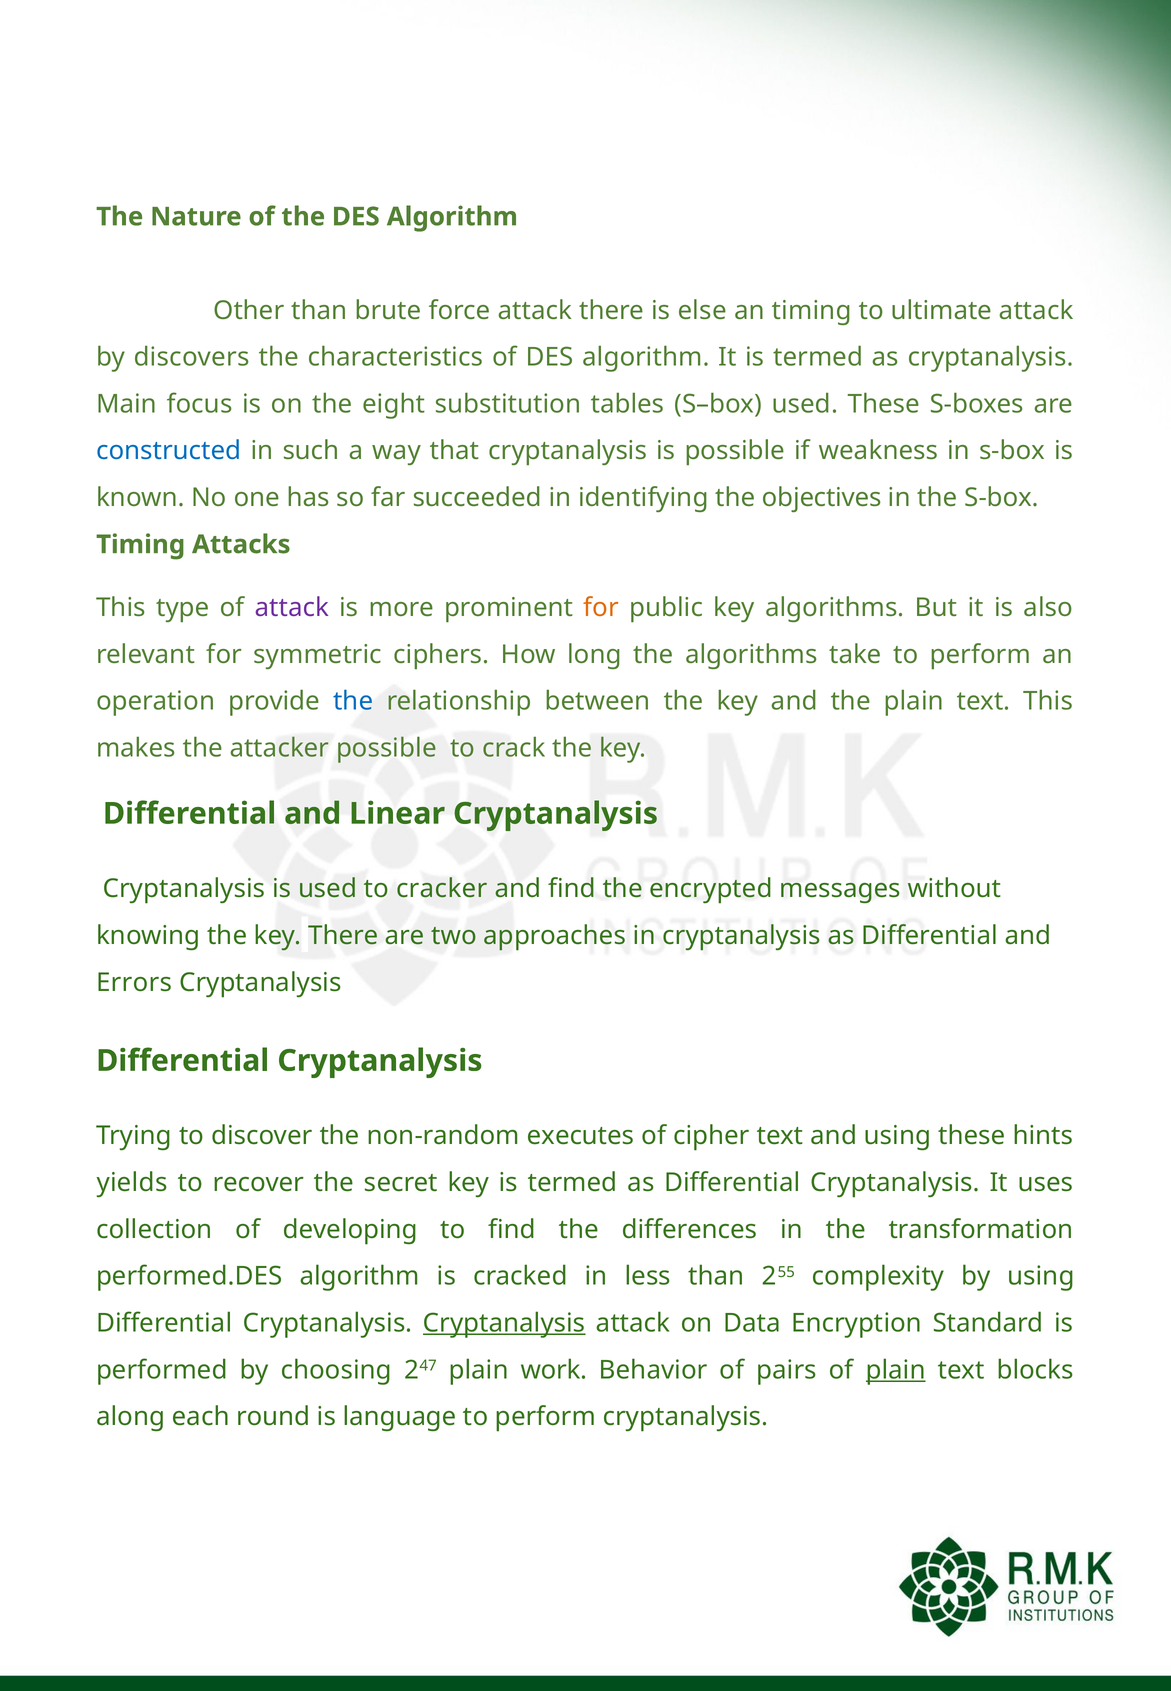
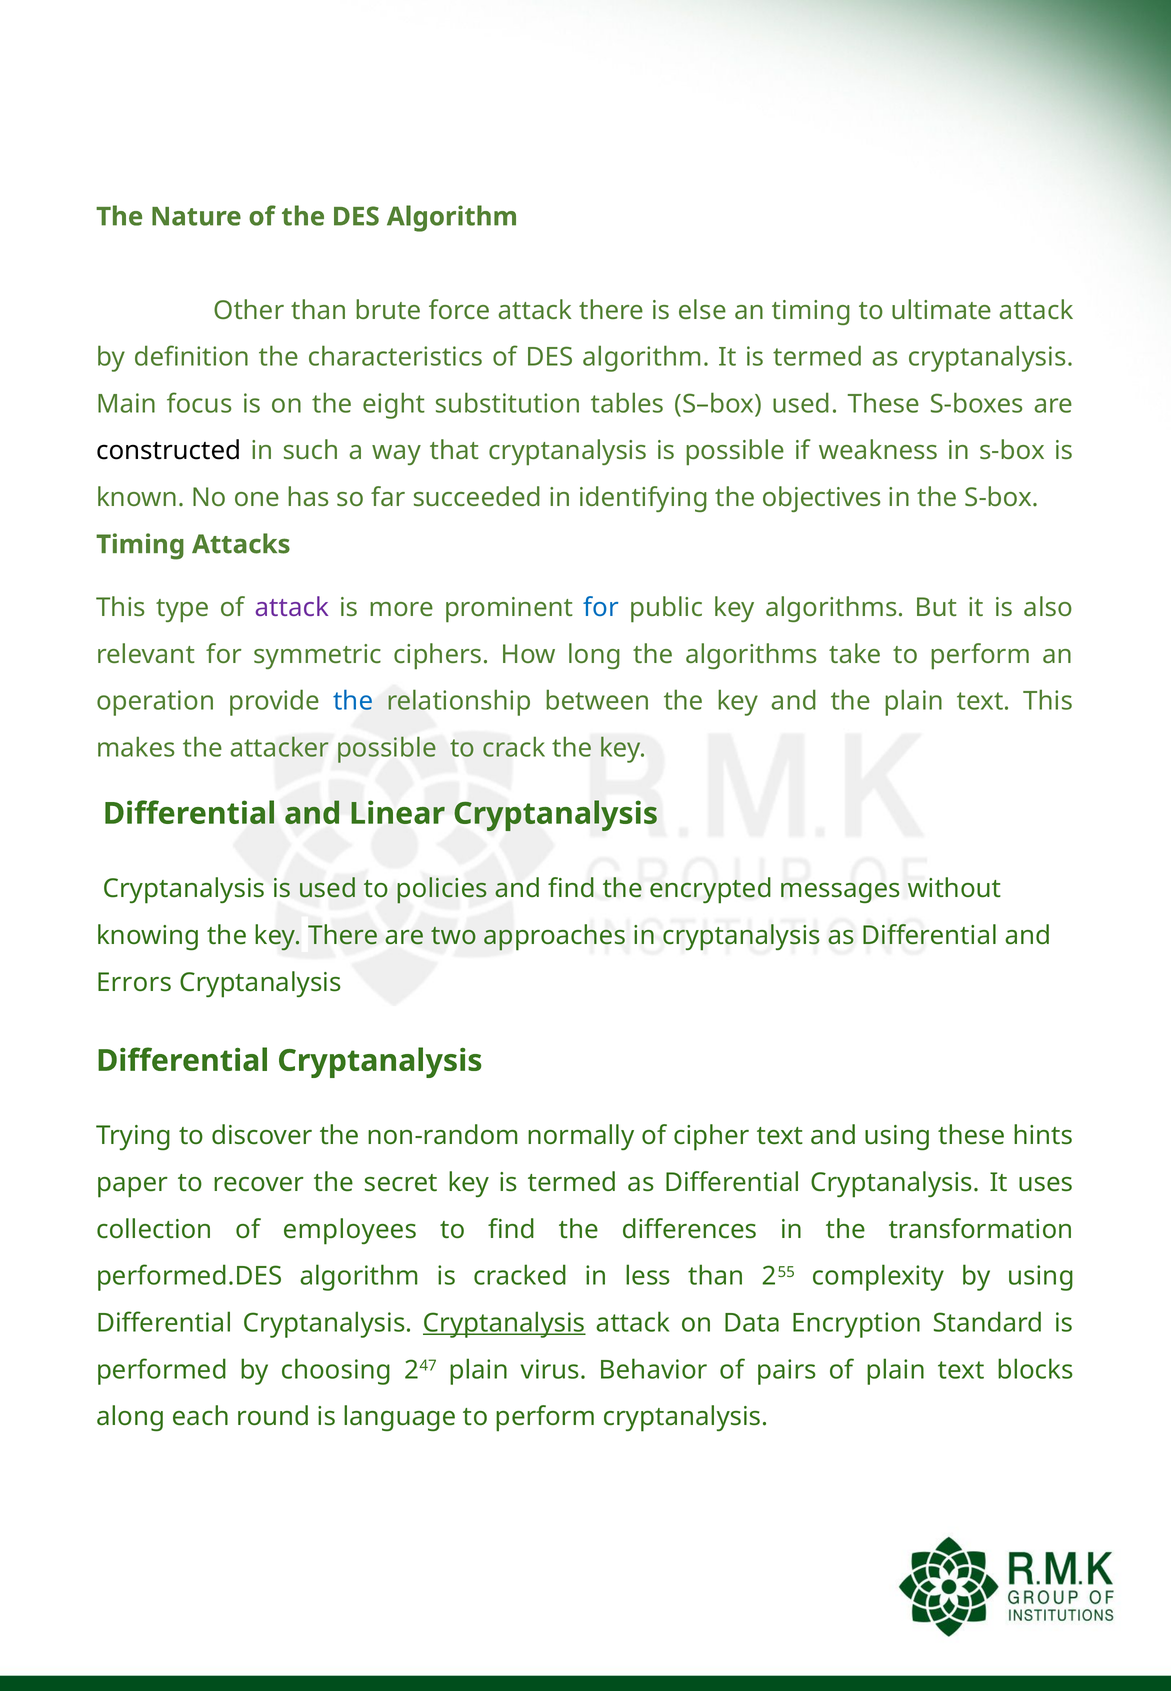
discovers: discovers -> definition (192, 357)
constructed colour: blue -> black (169, 451)
for colour: orange -> blue (601, 608)
cracker: cracker -> policies (442, 889)
executes: executes -> normally (581, 1136)
yields: yields -> paper (132, 1183)
developing: developing -> employees (350, 1230)
work: work -> virus (554, 1370)
plain underline: present -> none (896, 1370)
